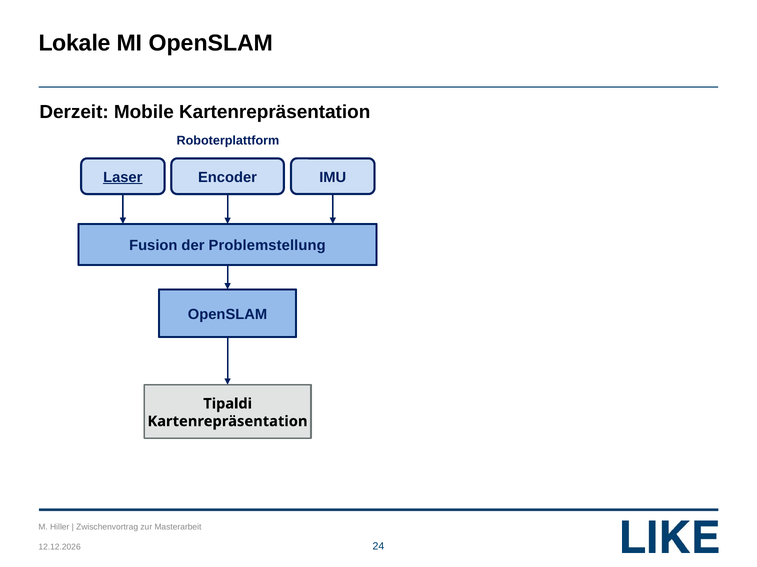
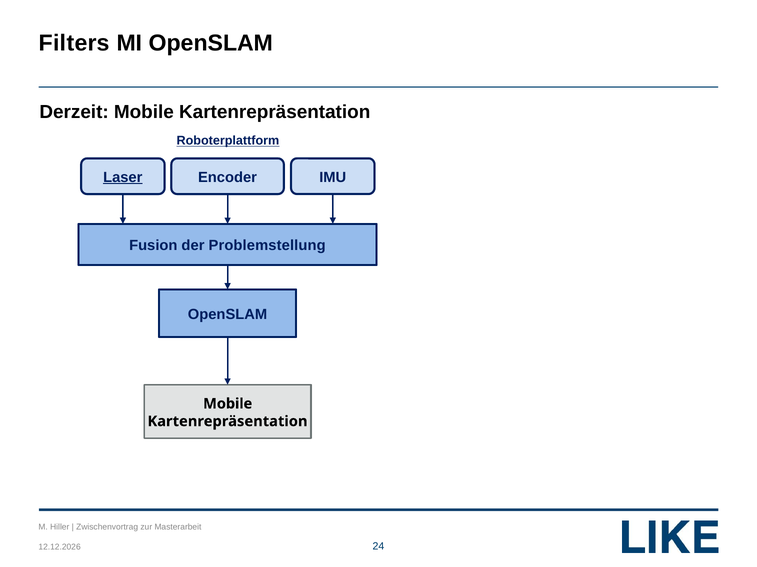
Lokale: Lokale -> Filters (74, 43)
Roboterplattform underline: none -> present (228, 141)
Tipaldi: Tipaldi -> Mobile (228, 404)
